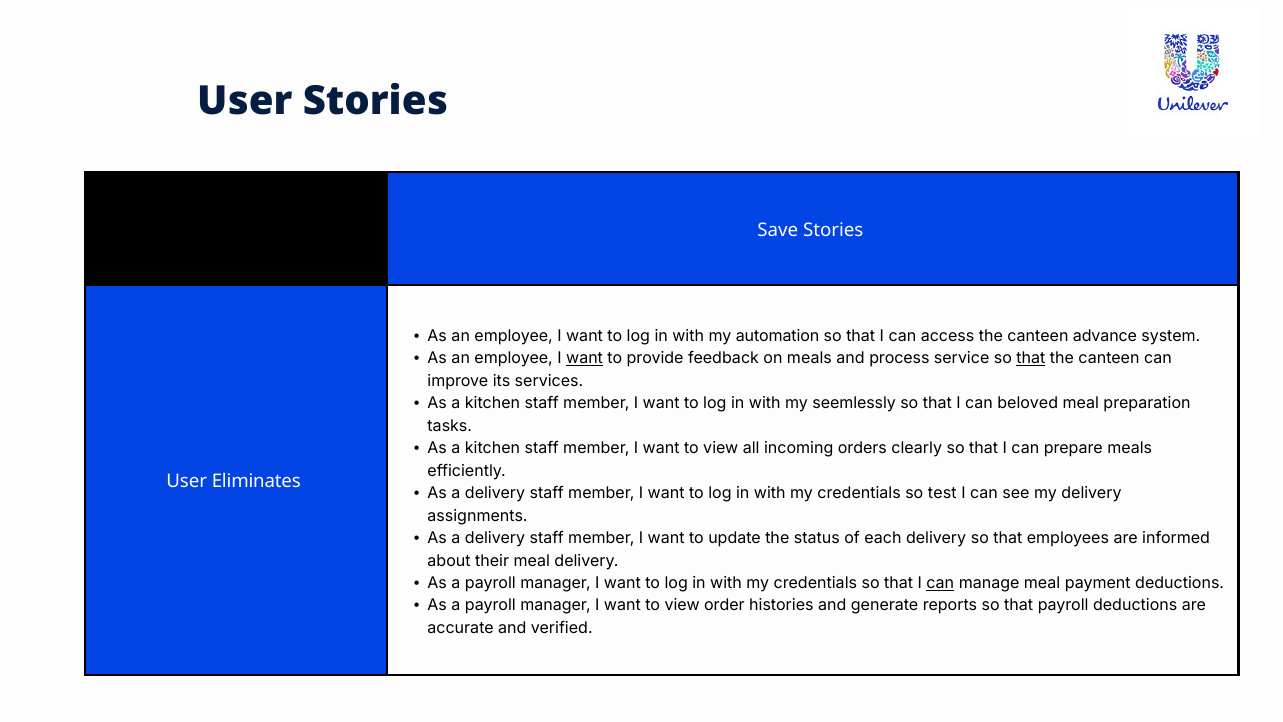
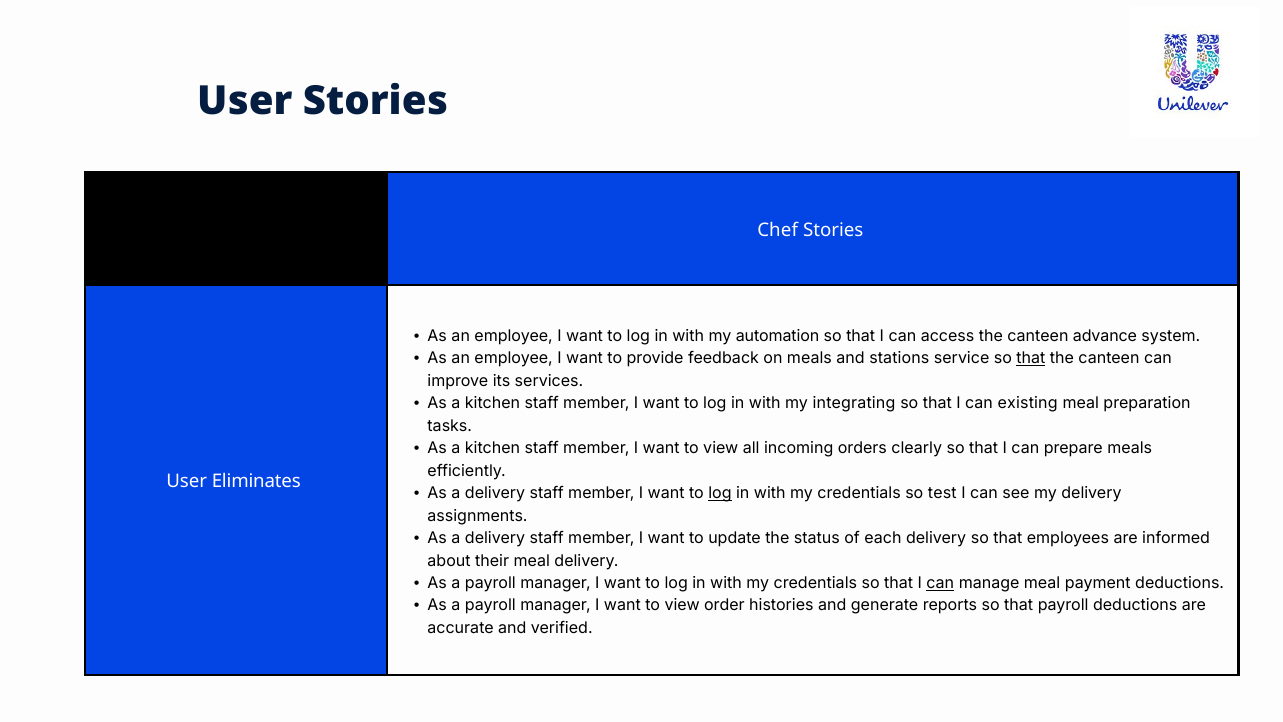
Save: Save -> Chef (778, 230)
want underline: present -> none (585, 358)
process: process -> stations (899, 358)
seemlessly: seemlessly -> integrating (854, 403)
beloved: beloved -> existing (1028, 403)
log underline: none -> present (720, 493)
